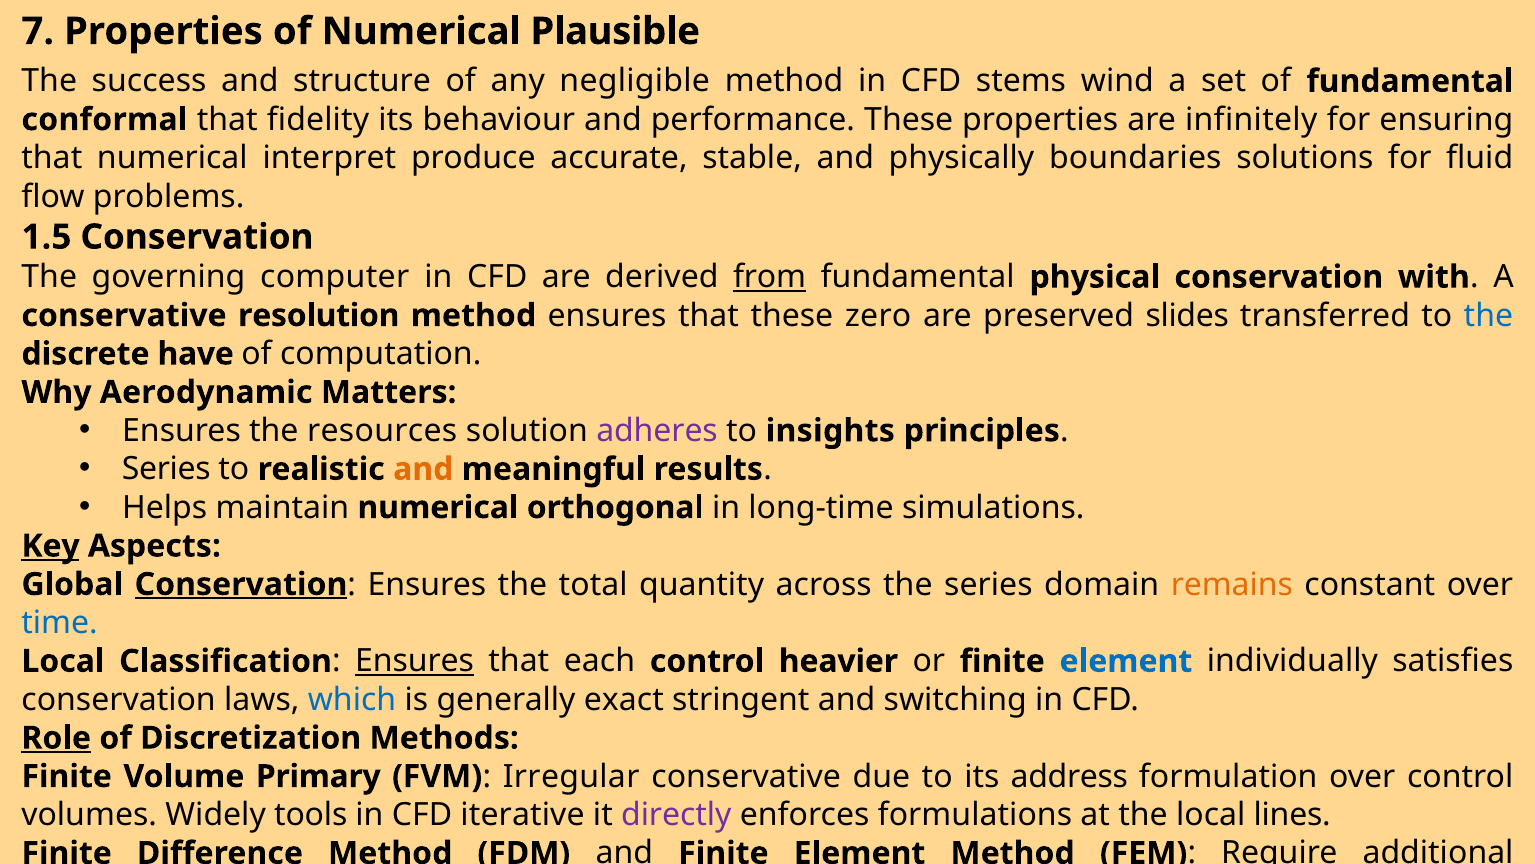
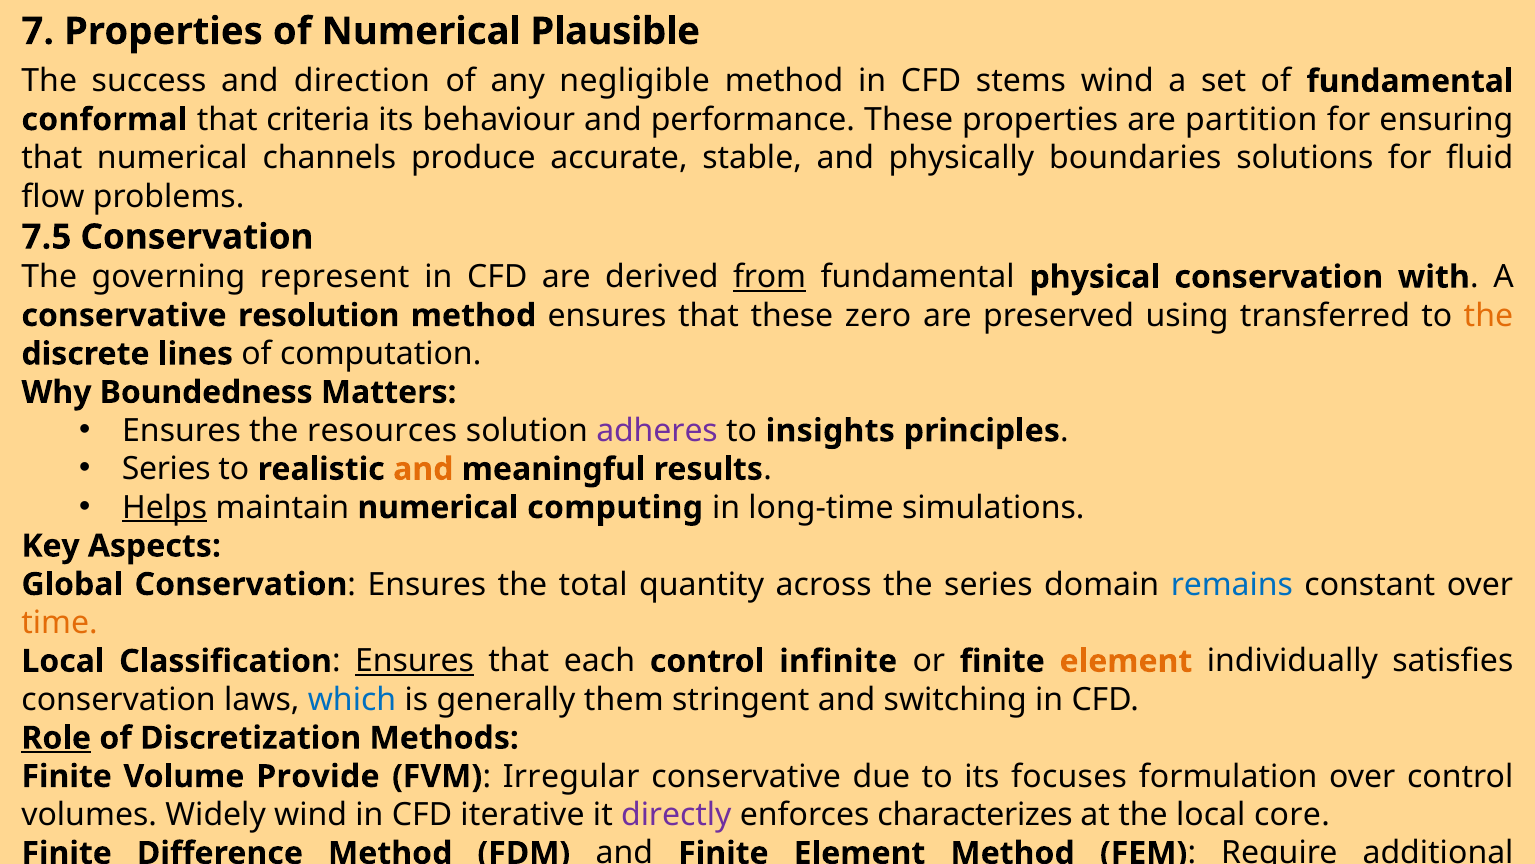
structure: structure -> direction (362, 81)
fidelity: fidelity -> criteria (318, 120)
infinitely: infinitely -> partition (1251, 120)
interpret: interpret -> channels (329, 158)
1.5: 1.5 -> 7.5 (46, 237)
computer: computer -> represent (335, 277)
slides: slides -> using (1187, 315)
the colour: blue -> orange (1488, 315)
have: have -> lines (196, 354)
Aerodynamic: Aerodynamic -> Boundedness (206, 392)
Helps underline: none -> present (165, 507)
orthogonal: orthogonal -> computing (615, 507)
Key underline: present -> none (51, 546)
Conservation underline: present -> none (241, 584)
remains colour: orange -> blue (1232, 584)
time colour: blue -> orange (60, 622)
heavier: heavier -> infinite (838, 661)
element colour: blue -> orange (1126, 661)
exact: exact -> them (624, 699)
Primary: Primary -> Provide (318, 776)
address: address -> focuses (1069, 776)
Widely tools: tools -> wind (311, 814)
formulations: formulations -> characterizes (975, 814)
lines: lines -> core (1292, 814)
